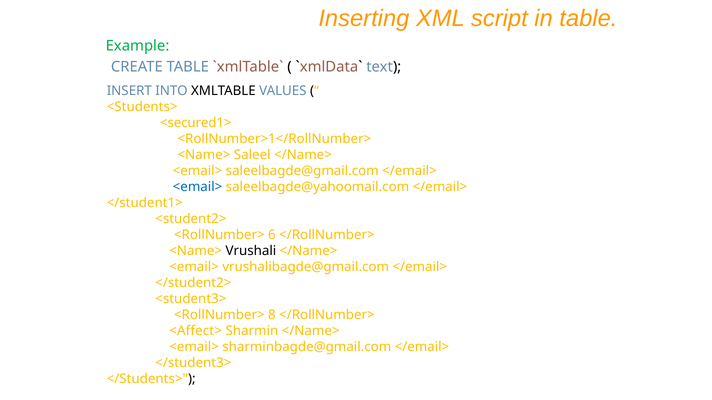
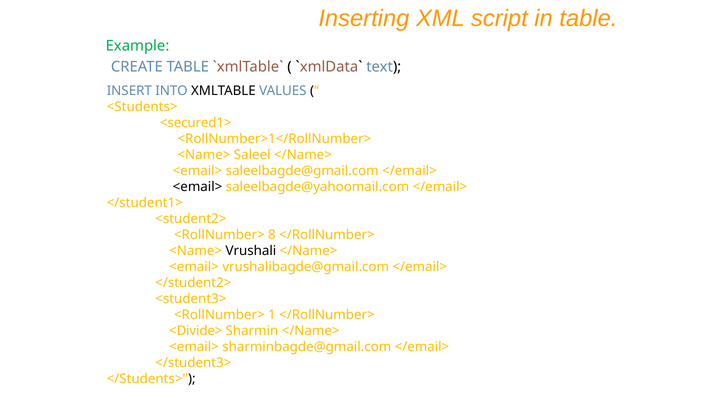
<email> colour: blue -> black (198, 187)
6: 6 -> 8 (272, 235)
8: 8 -> 1 (272, 315)
<Affect>: <Affect> -> <Divide> (196, 331)
